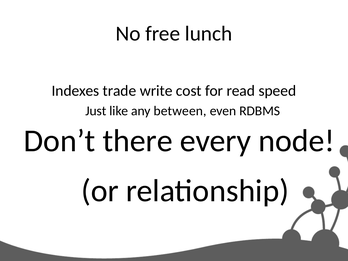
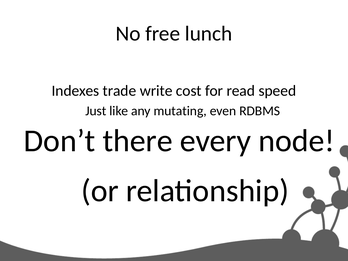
between: between -> mutating (180, 111)
